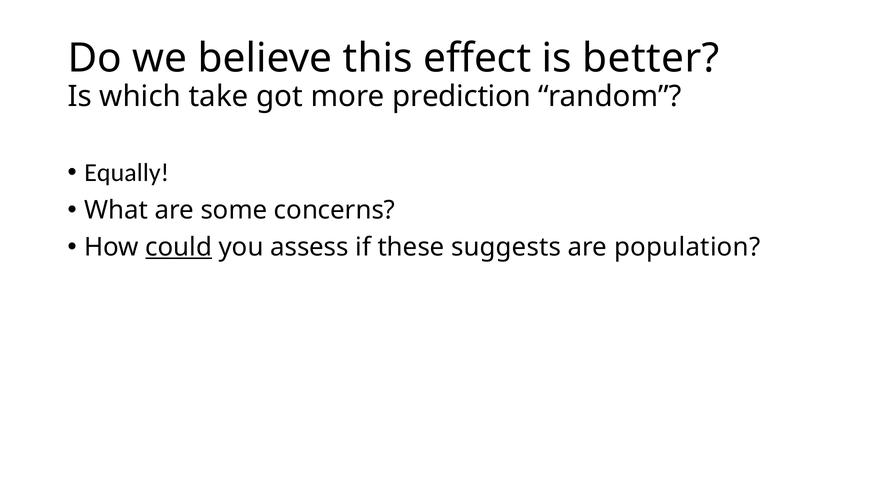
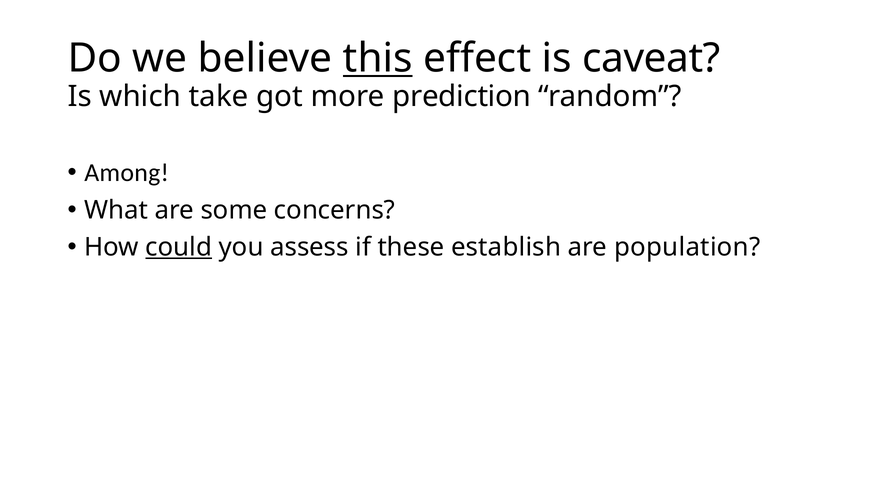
this underline: none -> present (378, 59)
better: better -> caveat (651, 59)
Equally: Equally -> Among (127, 173)
suggests: suggests -> establish (506, 247)
